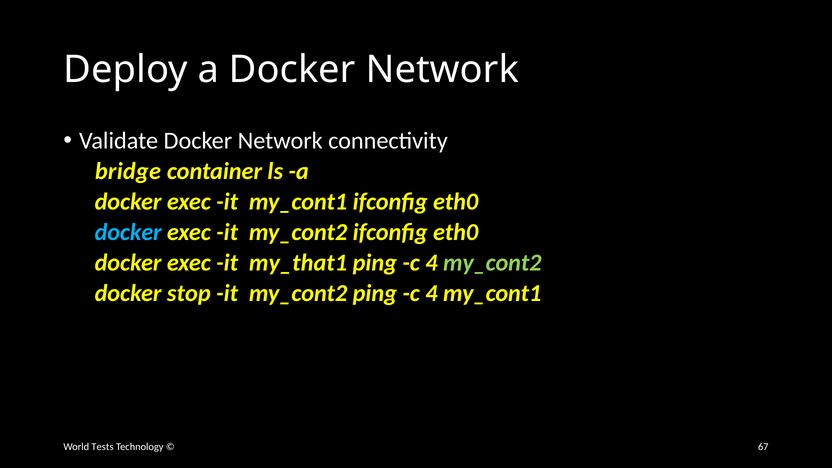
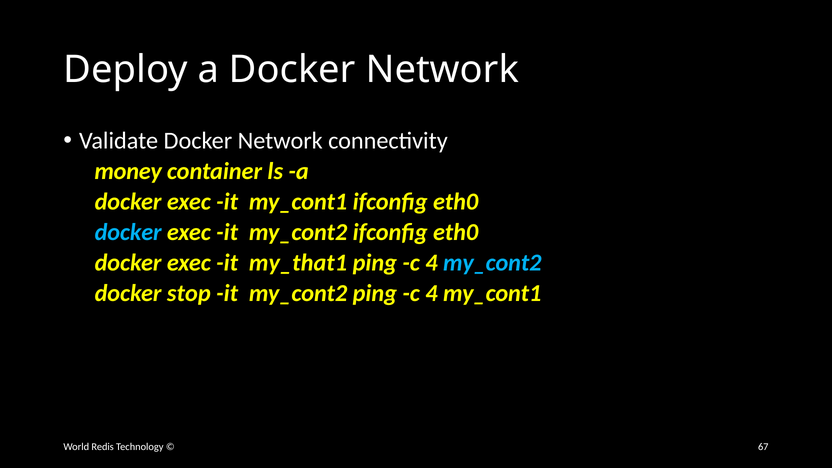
bridge: bridge -> money (128, 171)
my_cont2 colour: light green -> light blue (492, 263)
Tests: Tests -> Redis (103, 447)
